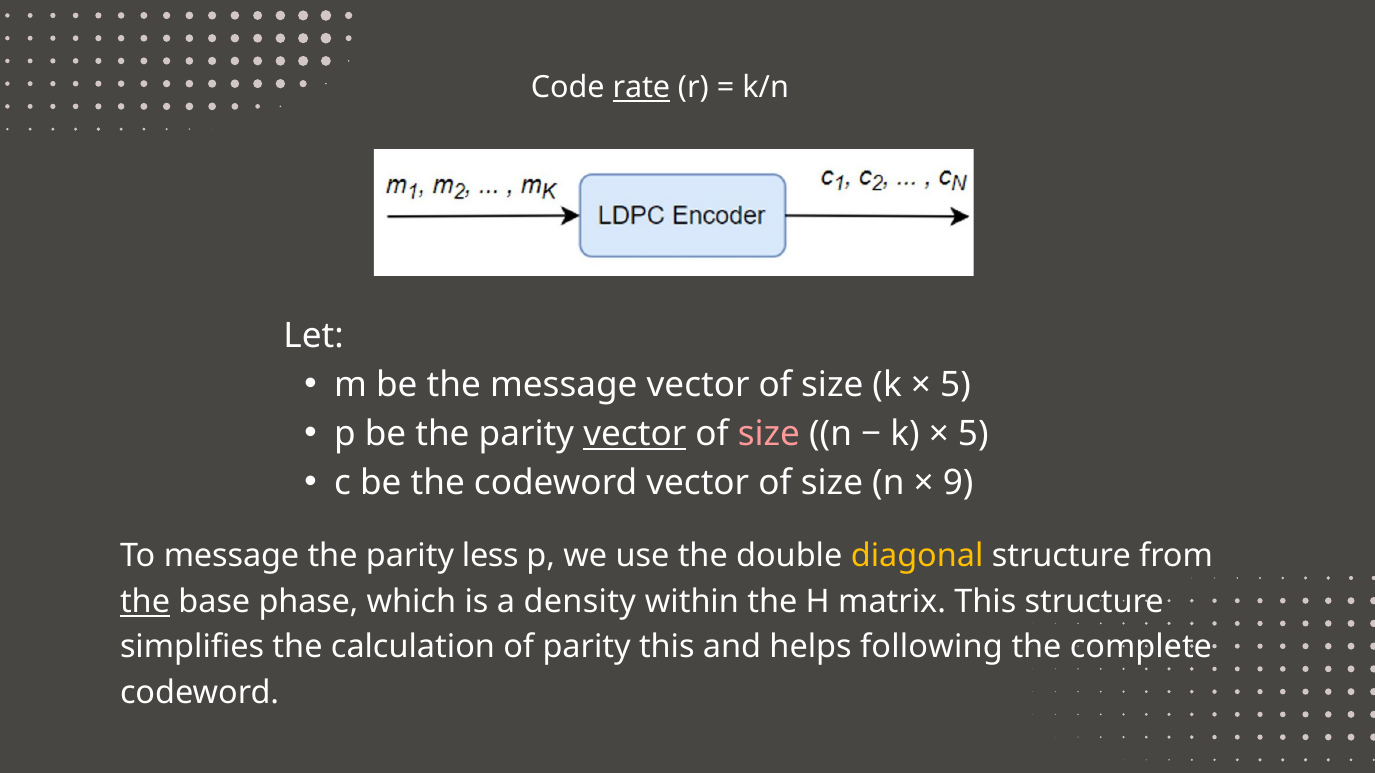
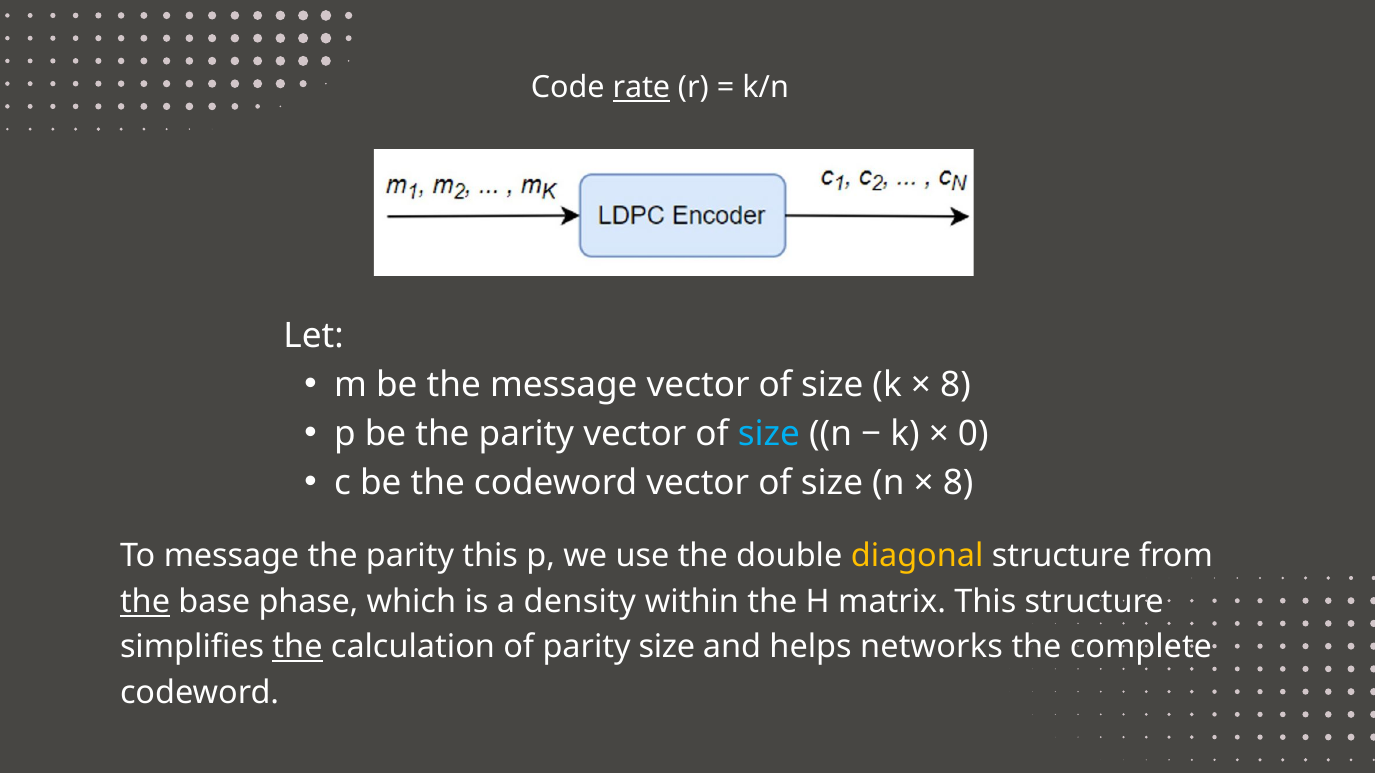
5: 5 -> 8 (955, 385)
vector underline: present -> none (635, 434)
size colour: pink -> light blue (769, 434)
5: 5 -> 0 (973, 434)
9: 9 -> 8 (958, 484)
parity less: less -> this (490, 557)
the underline: none -> present (298, 647)
parity this: this -> size (667, 647)
following: following -> networks (931, 647)
